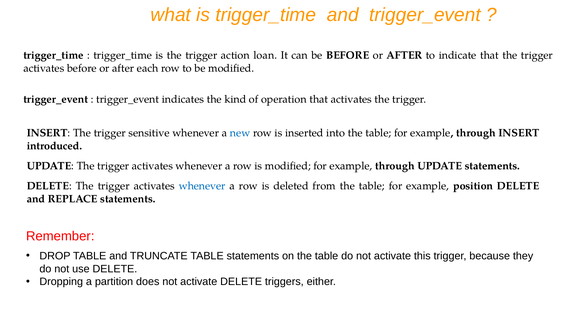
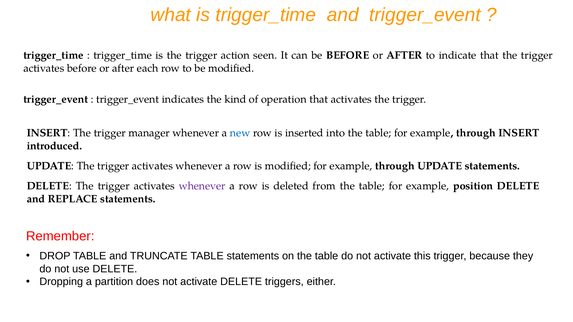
loan: loan -> seen (265, 55)
sensitive: sensitive -> manager (149, 133)
whenever colour: blue -> purple (202, 186)
